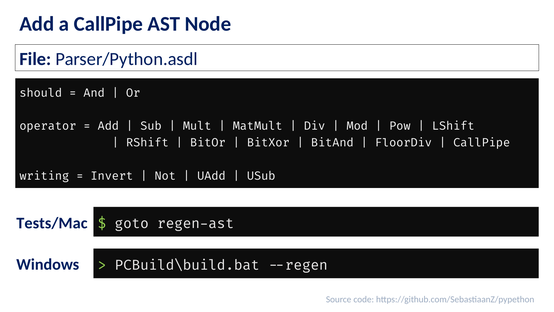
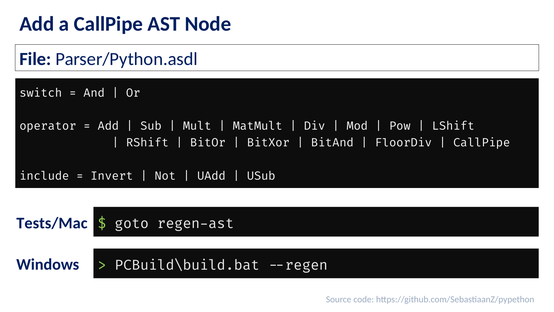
should: should -> switch (41, 93)
writing: writing -> include (44, 176)
